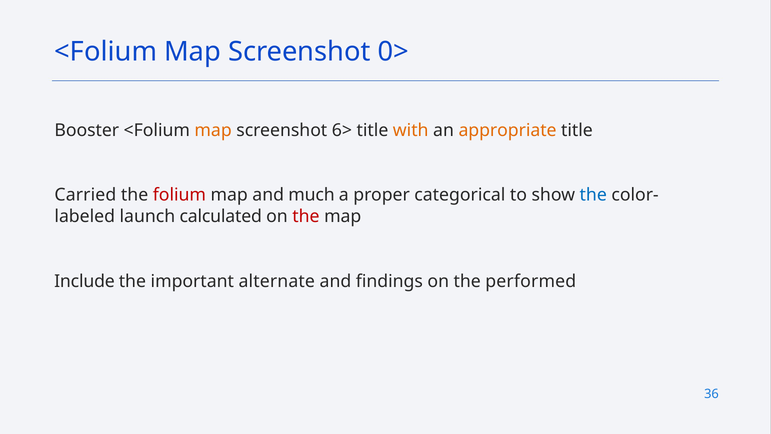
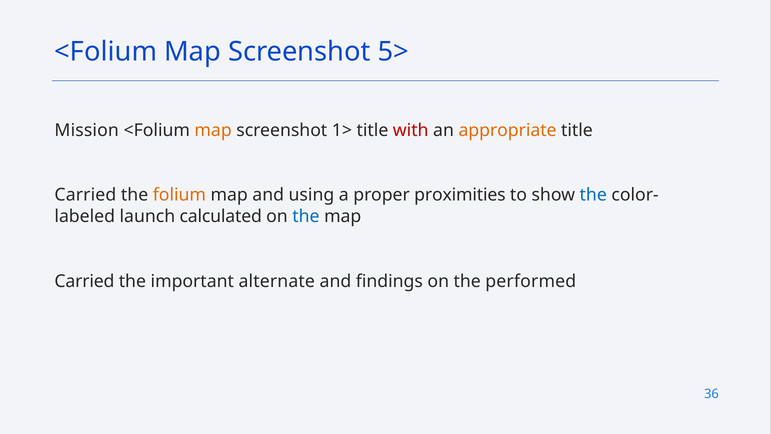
0>: 0> -> 5> (393, 52)
Booster: Booster -> Mission (87, 130)
6>: 6> -> 1> (342, 130)
with colour: orange -> red (411, 130)
folium colour: red -> orange (179, 195)
much: much -> using (311, 195)
categorical: categorical -> proximities (460, 195)
the colour: red -> blue (306, 216)
Include: Include -> Carried (84, 281)
